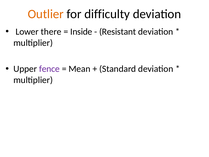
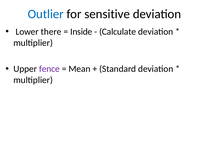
Outlier colour: orange -> blue (46, 14)
difficulty: difficulty -> sensitive (107, 14)
Resistant: Resistant -> Calculate (118, 32)
